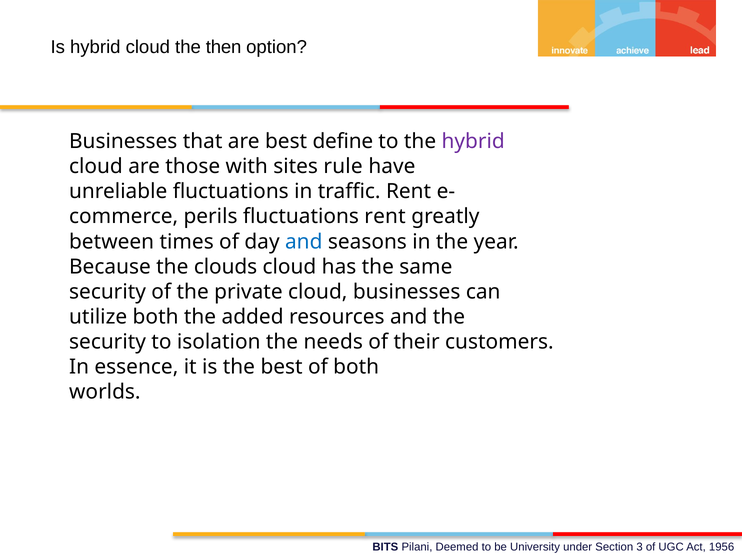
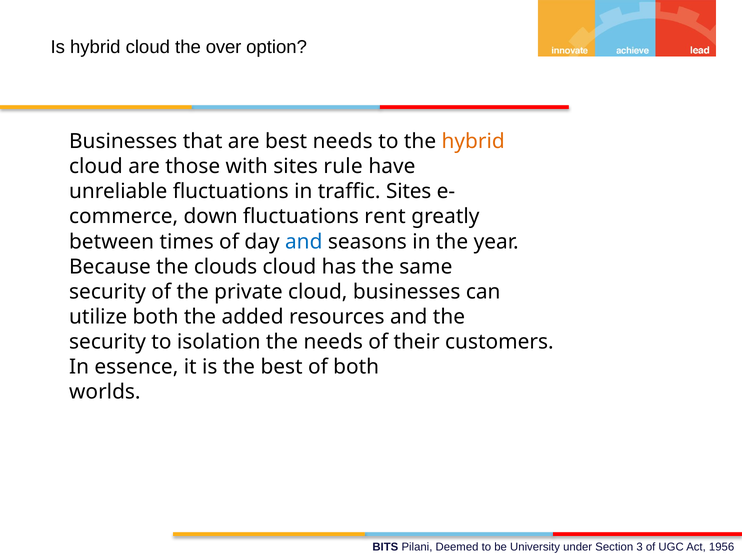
then: then -> over (224, 47)
best define: define -> needs (343, 141)
hybrid colour: purple -> orange (473, 141)
traffic Rent: Rent -> Sites (409, 191)
perils: perils -> down (211, 216)
